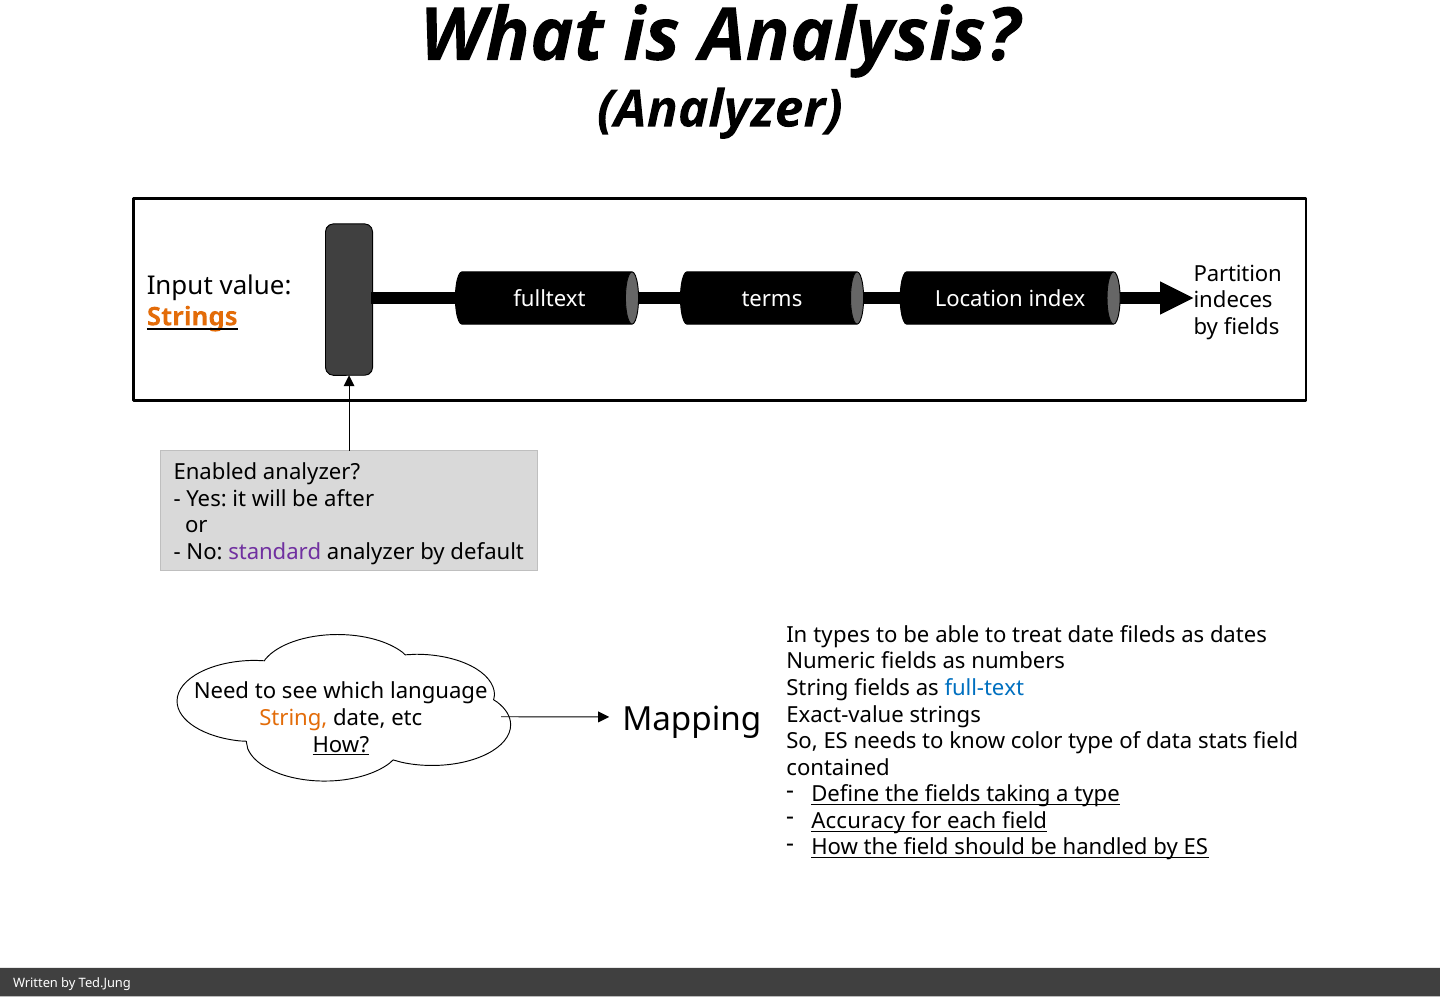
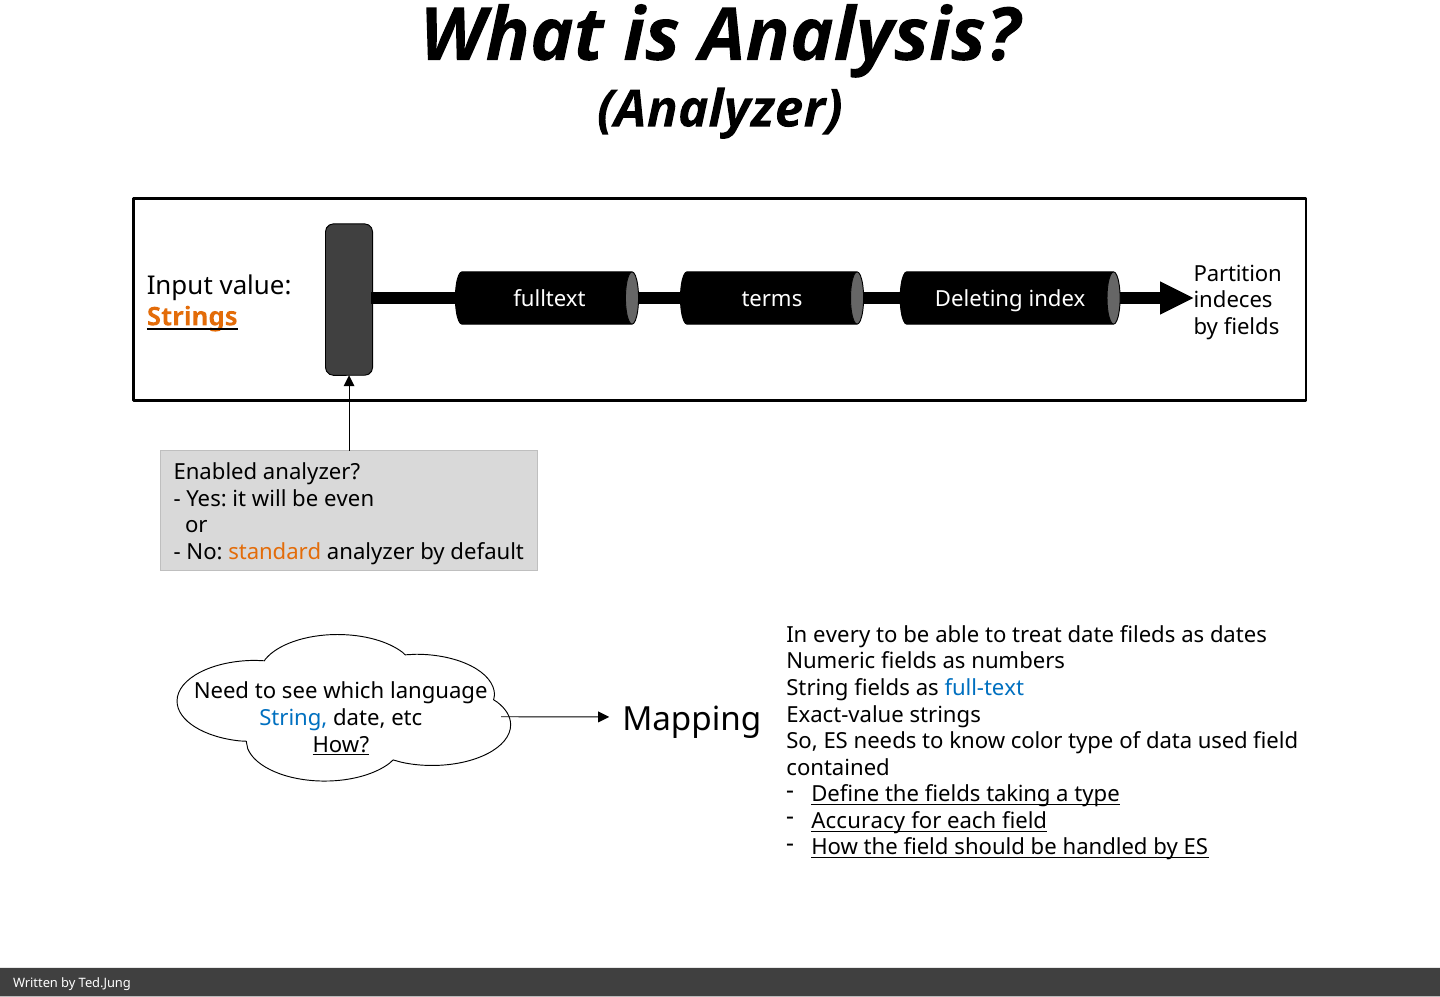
Location: Location -> Deleting (979, 299)
after: after -> even (349, 499)
standard colour: purple -> orange (275, 552)
types: types -> every (842, 635)
String colour: orange -> blue (293, 718)
stats: stats -> used (1223, 741)
